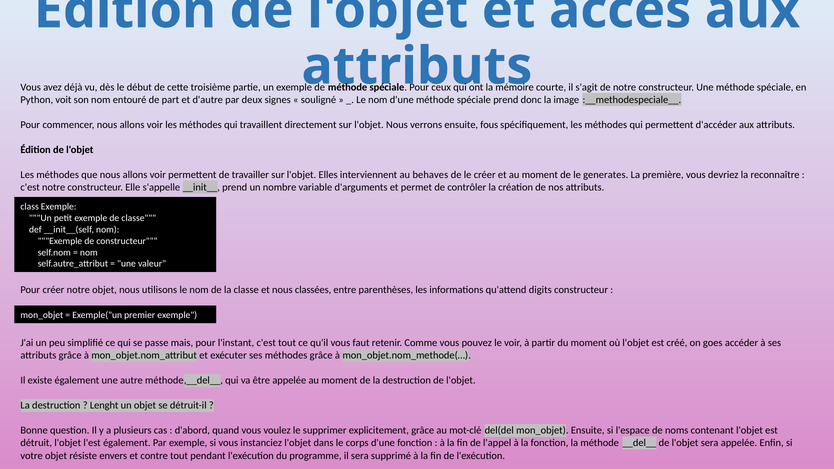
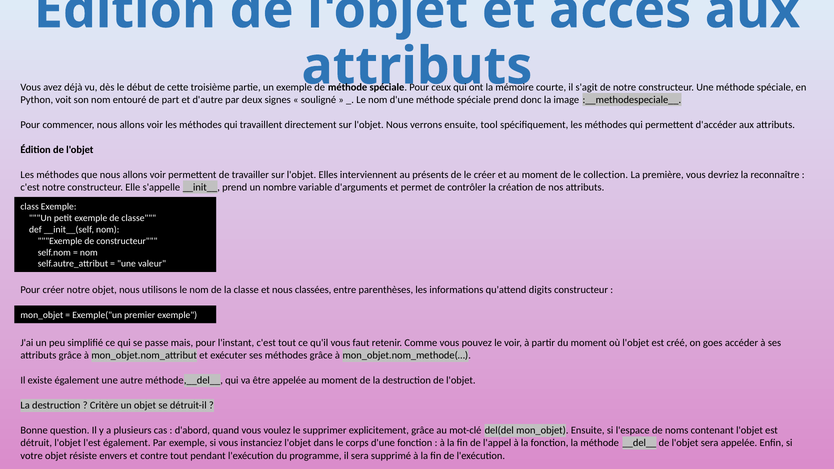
fous: fous -> tool (489, 125)
behaves: behaves -> présents (430, 175)
generates: generates -> collection (606, 175)
Lenght: Lenght -> Critère (104, 406)
